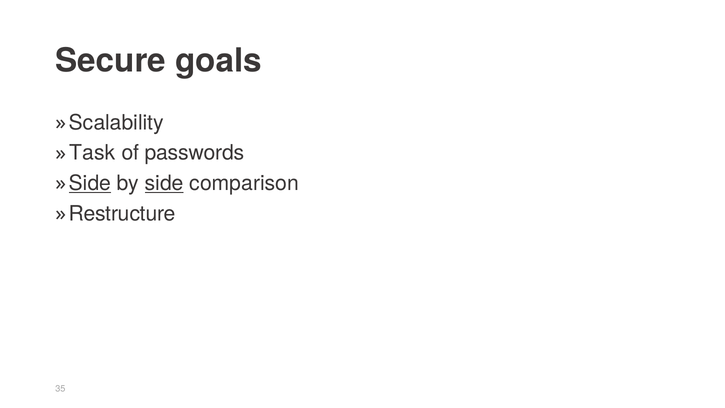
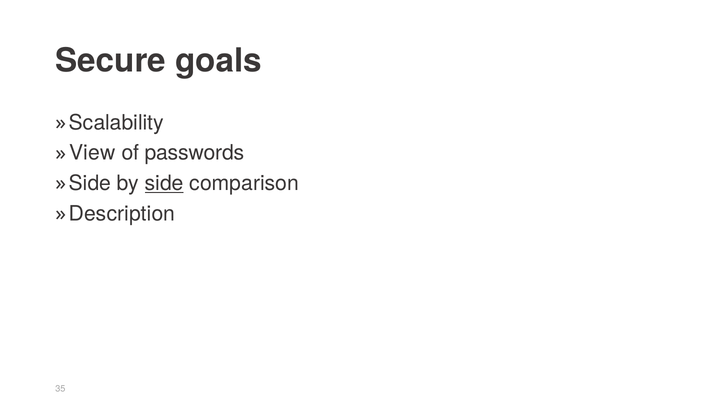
Task: Task -> View (92, 153)
Side underline: present -> none (90, 183)
Restructure: Restructure -> Description (122, 214)
